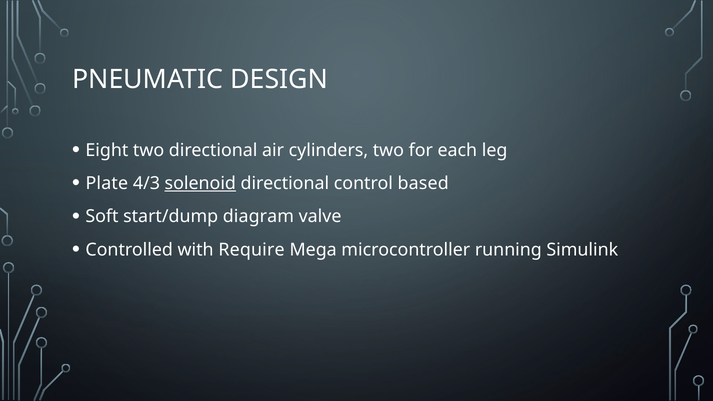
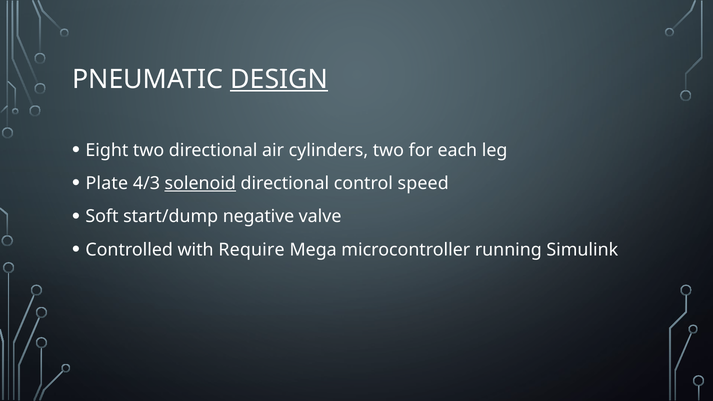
DESIGN underline: none -> present (279, 79)
based: based -> speed (423, 184)
diagram: diagram -> negative (258, 217)
